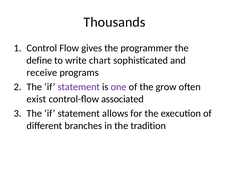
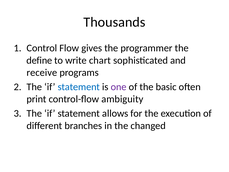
statement colour: purple -> blue (79, 87)
grow: grow -> basic (166, 87)
exist: exist -> print (37, 99)
associated: associated -> ambiguity (122, 99)
tradition: tradition -> changed (148, 125)
